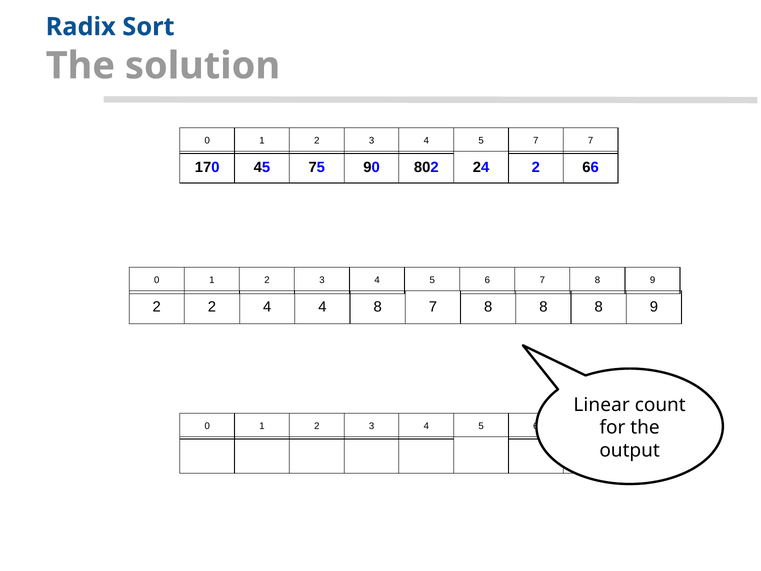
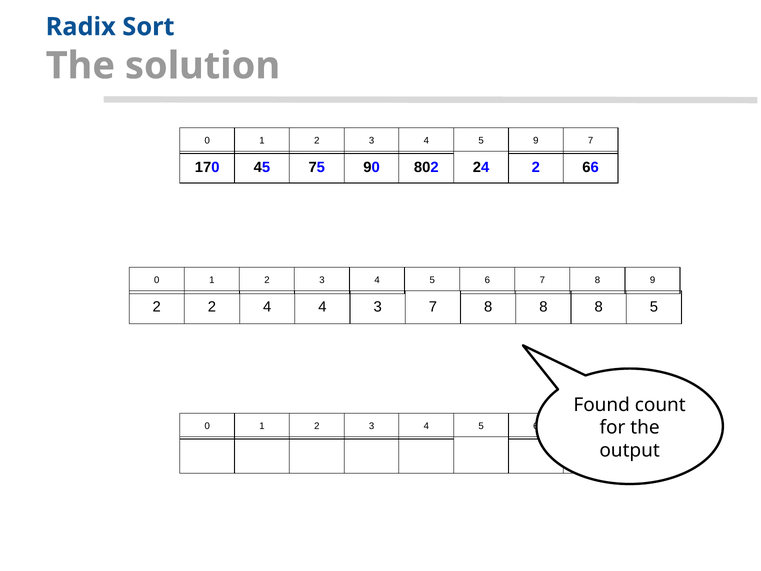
5 7: 7 -> 9 (536, 141)
4 8: 8 -> 3 (378, 307)
8 8 9: 9 -> 5 (654, 307)
Linear: Linear -> Found (602, 405)
